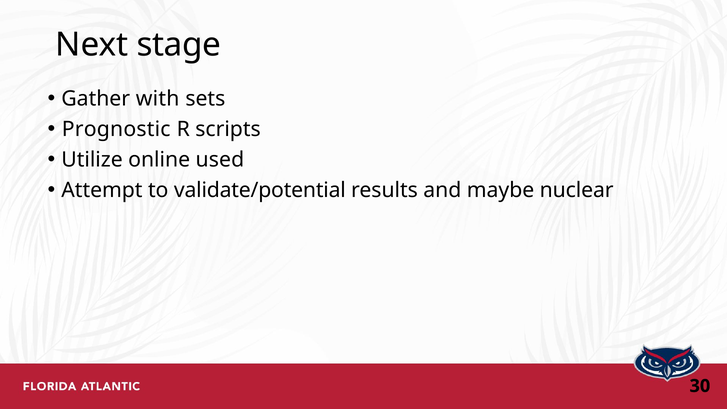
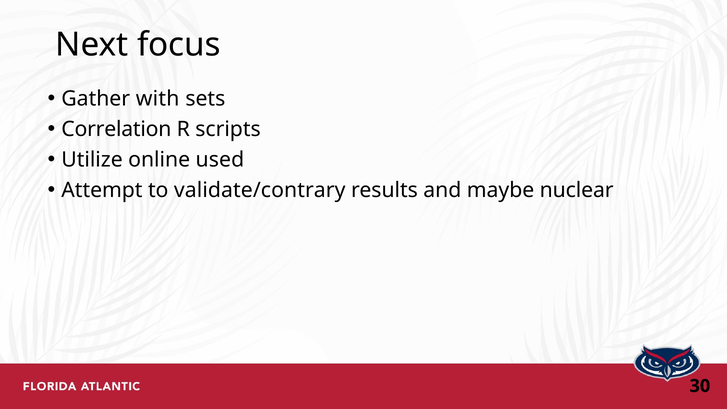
stage: stage -> focus (179, 45)
Prognostic: Prognostic -> Correlation (116, 129)
validate/potential: validate/potential -> validate/contrary (260, 190)
